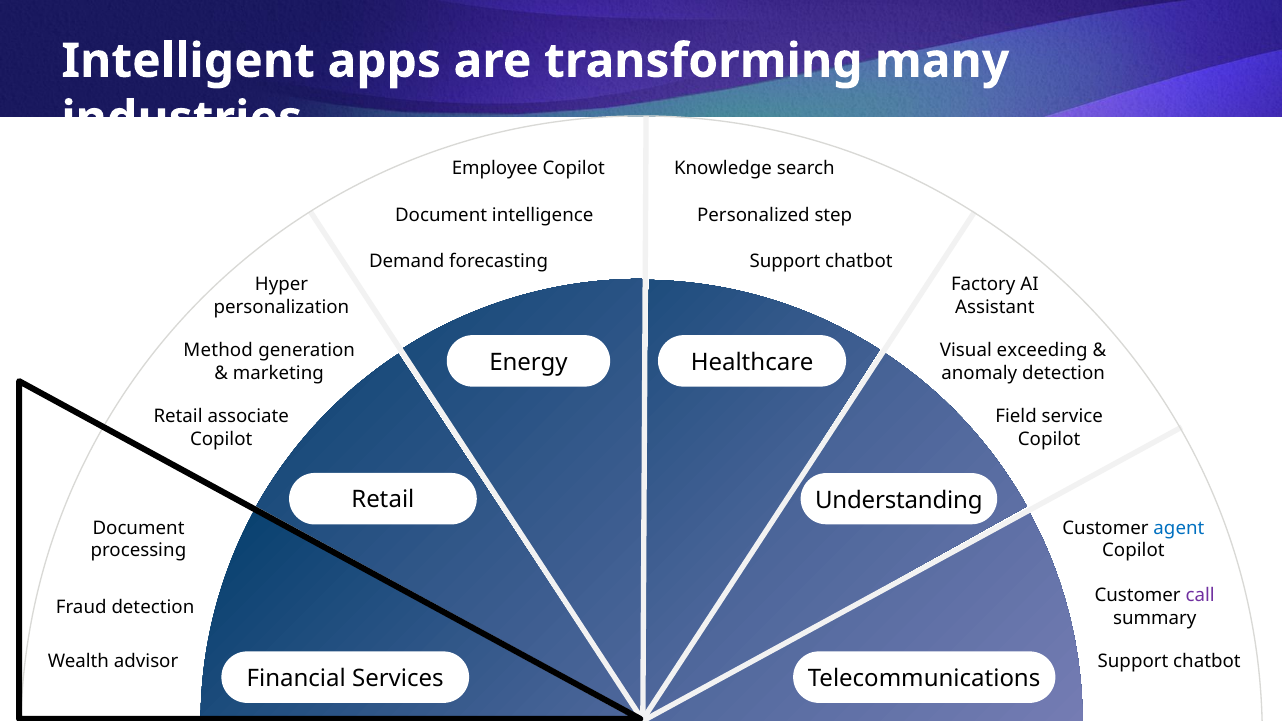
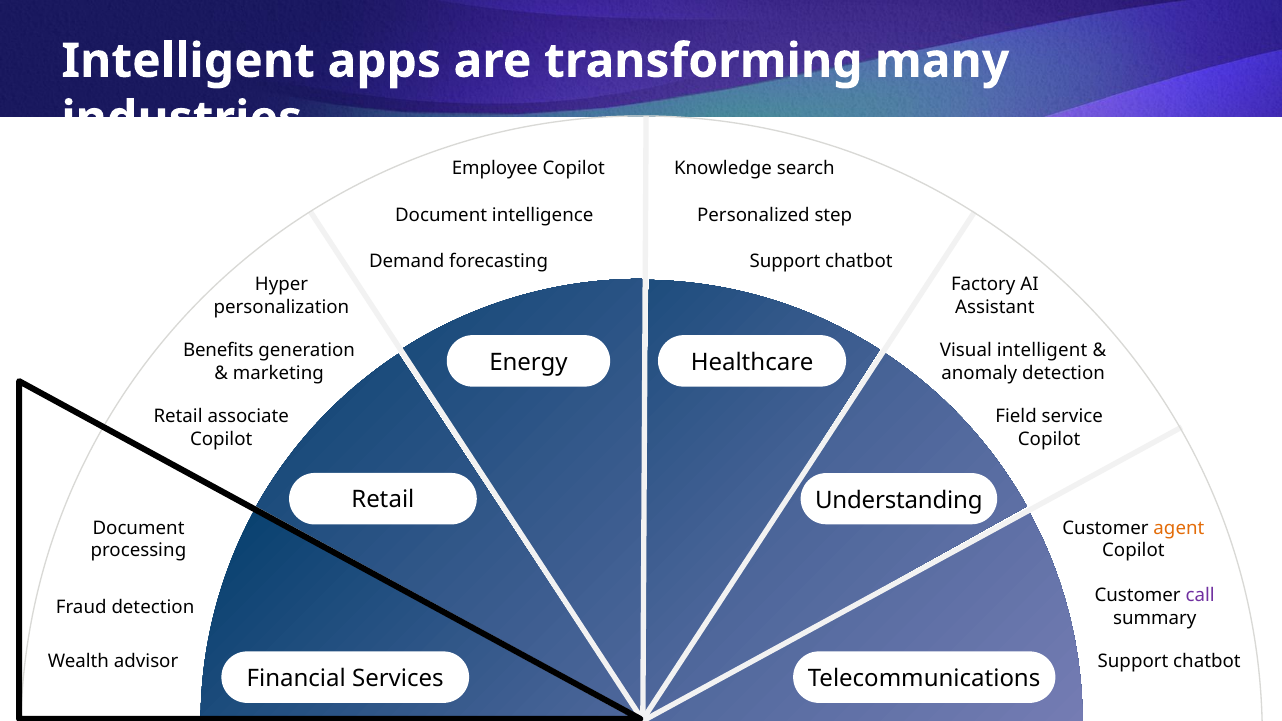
Method: Method -> Benefits (218, 351)
Visual exceeding: exceeding -> intelligent (1042, 351)
agent colour: blue -> orange (1179, 528)
